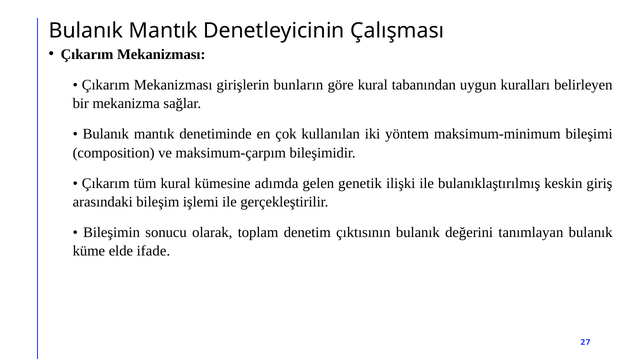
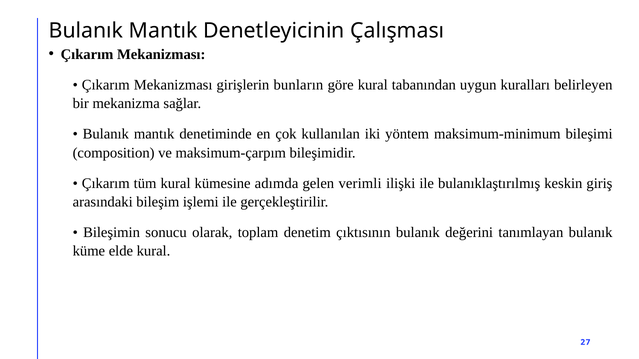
genetik: genetik -> verimli (360, 184)
elde ifade: ifade -> kural (154, 251)
